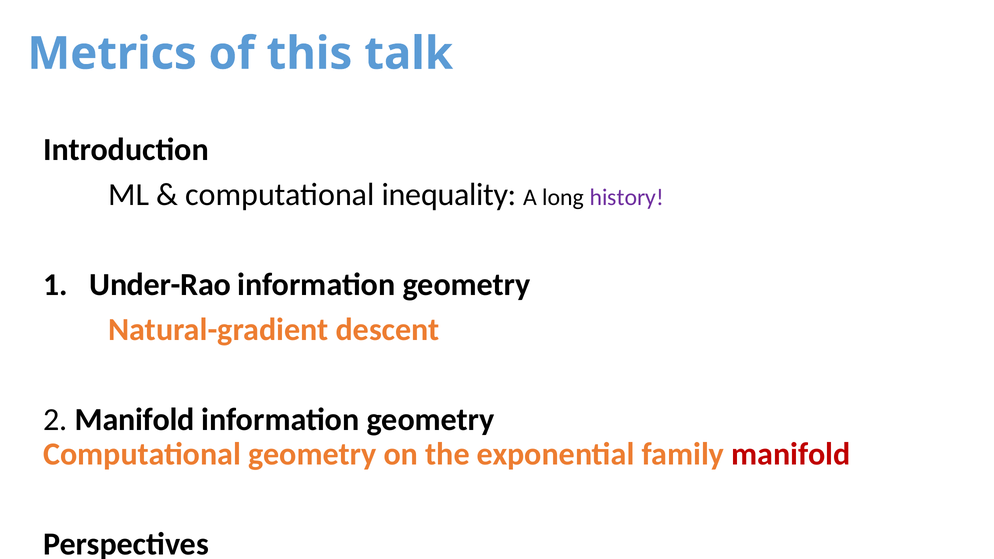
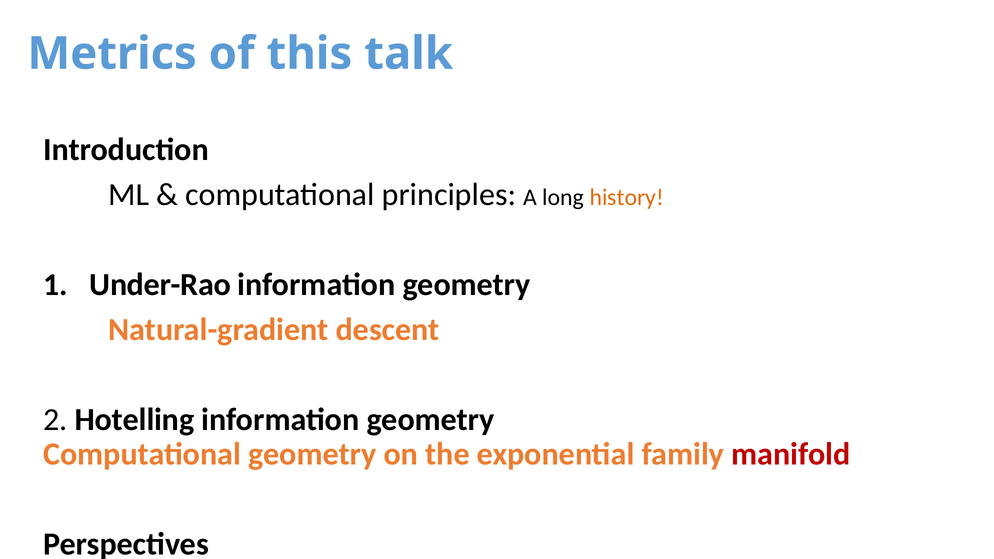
inequality: inequality -> principles (449, 195)
history colour: purple -> orange (627, 197)
2 Manifold: Manifold -> Hotelling (134, 420)
